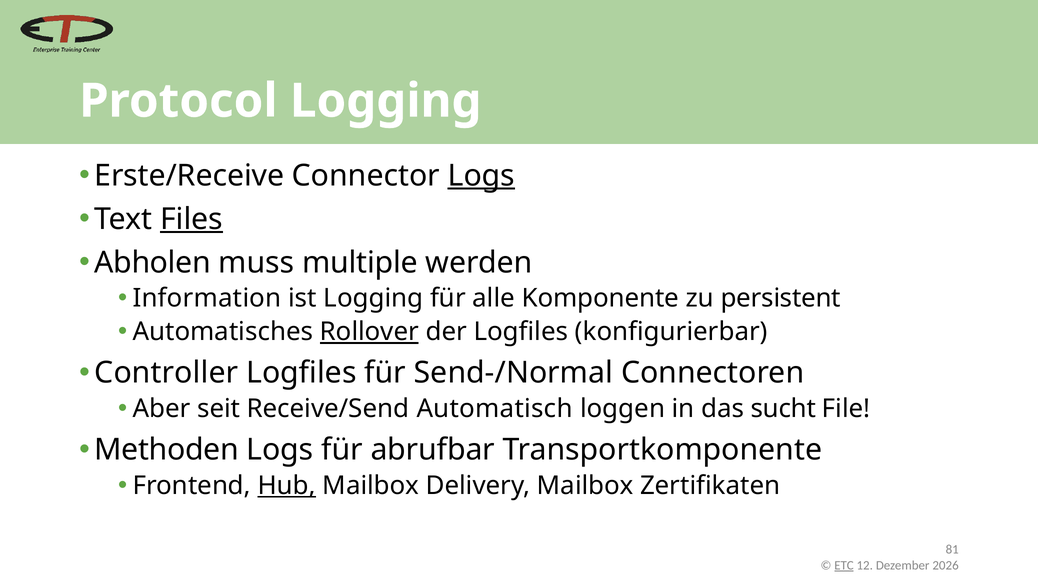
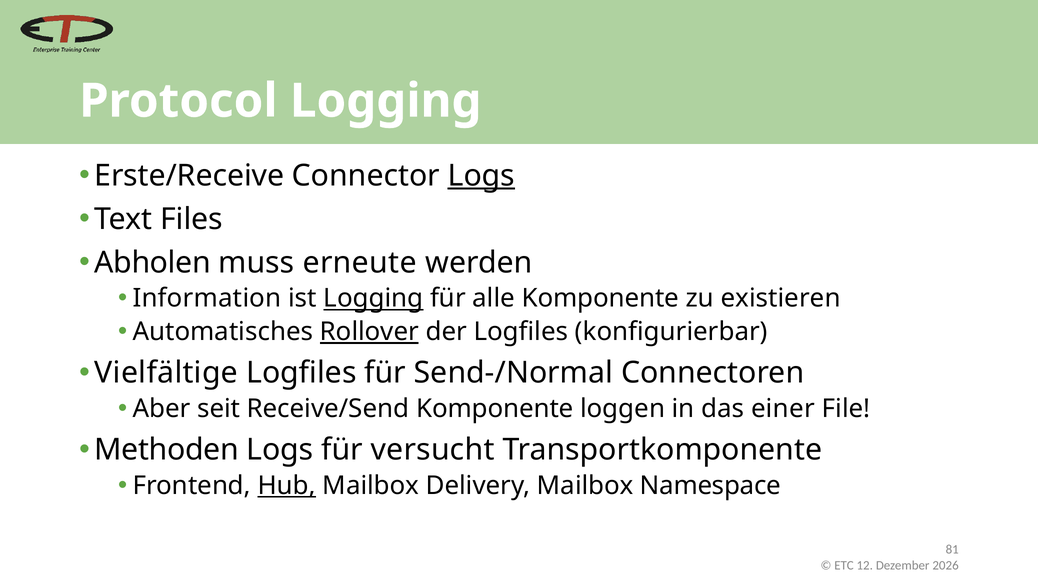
Files underline: present -> none (191, 219)
multiple: multiple -> erneute (360, 263)
Logging underline: none -> present (373, 298)
persistent: persistent -> existieren (781, 298)
Controller: Controller -> Vielfältige (166, 373)
Receive/Send Automatisch: Automatisch -> Komponente (495, 409)
sucht: sucht -> einer (783, 409)
abrufbar: abrufbar -> versucht (433, 450)
Zertifikaten: Zertifikaten -> Namespace (710, 486)
ETC underline: present -> none (844, 565)
